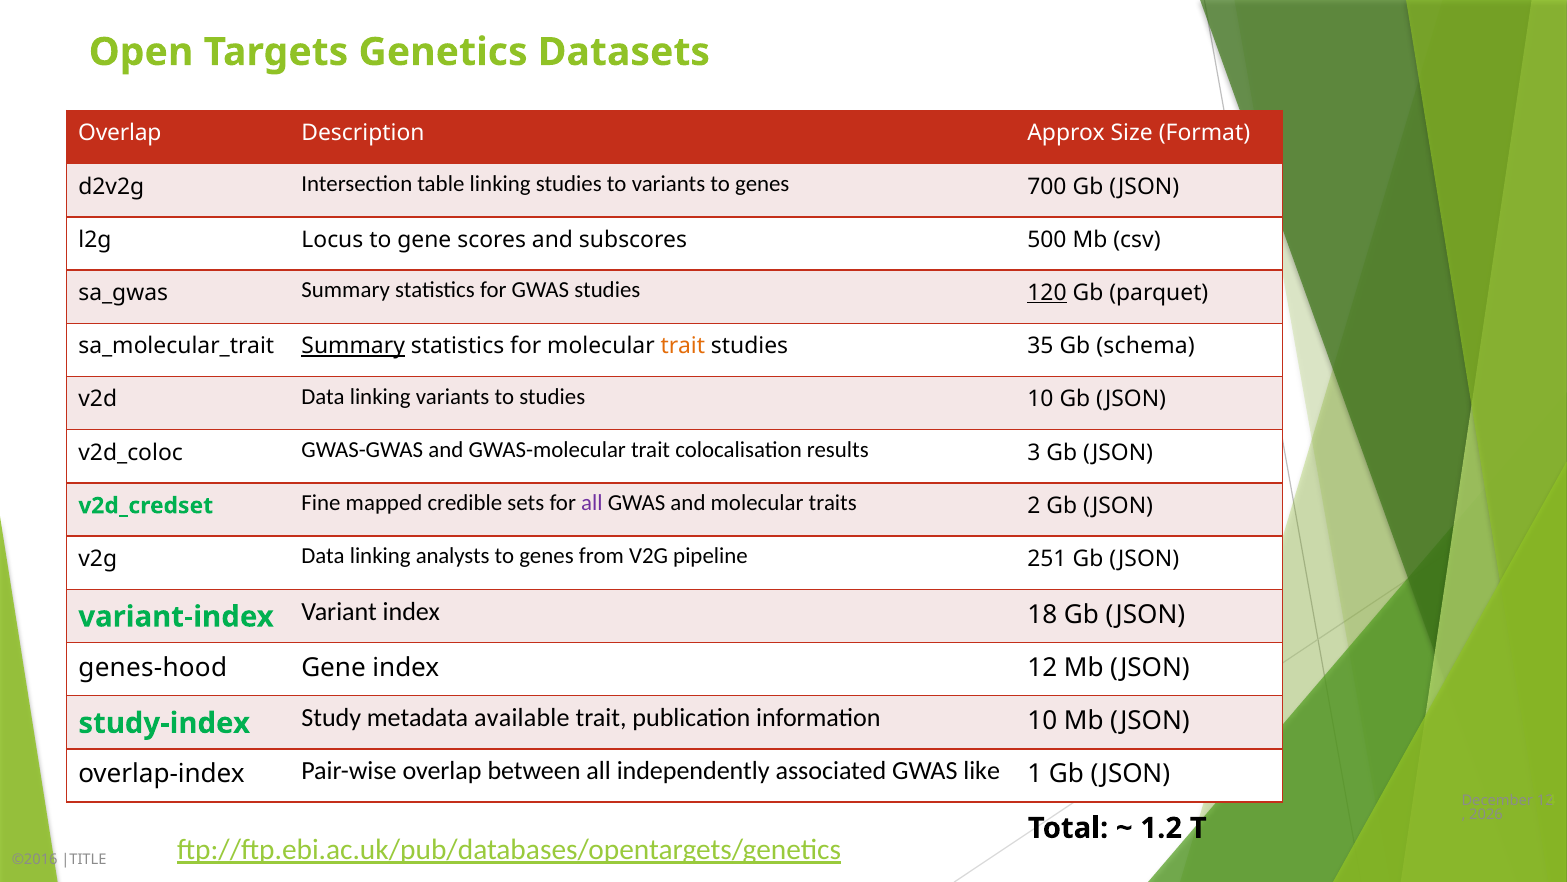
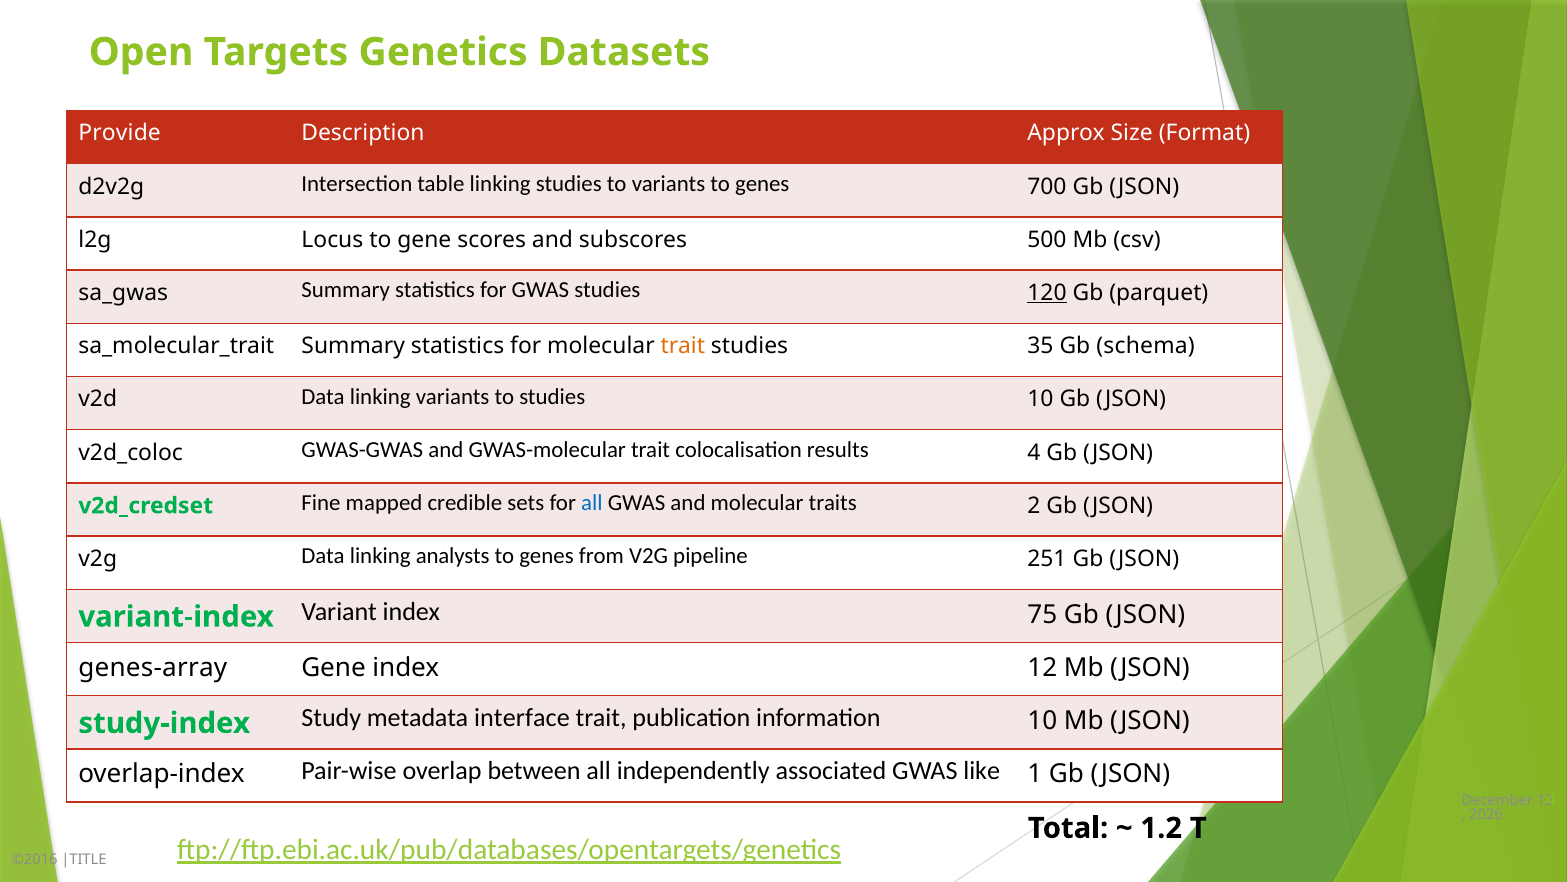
Overlap: Overlap -> Provide (120, 133)
Summary underline: present -> none (353, 346)
results 3: 3 -> 4 (1034, 452)
all colour: purple -> blue (592, 503)
18: 18 -> 75 (1042, 614)
genes-hood: genes-hood -> genes-array (153, 667)
available: available -> interface (522, 717)
